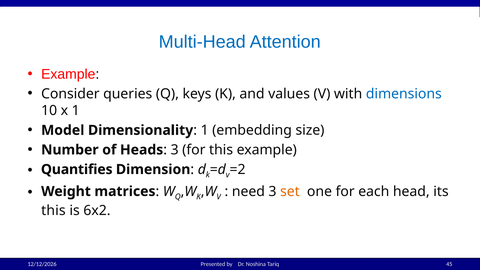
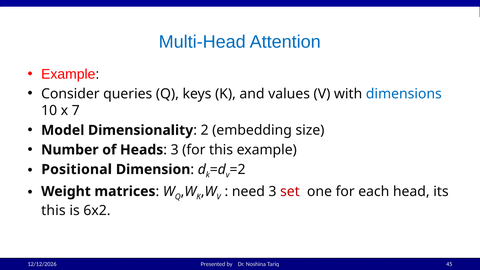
x 1: 1 -> 7 (76, 111)
1: 1 -> 2 (205, 130)
Quantifies: Quantifies -> Positional (77, 169)
set colour: orange -> red (290, 191)
